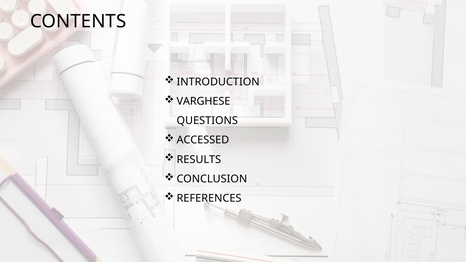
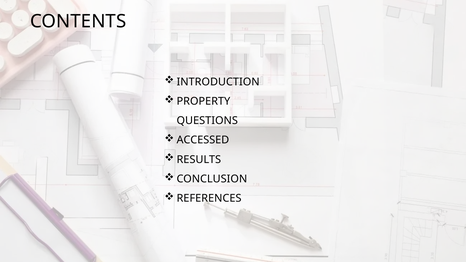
VARGHESE: VARGHESE -> PROPERTY (203, 101)
